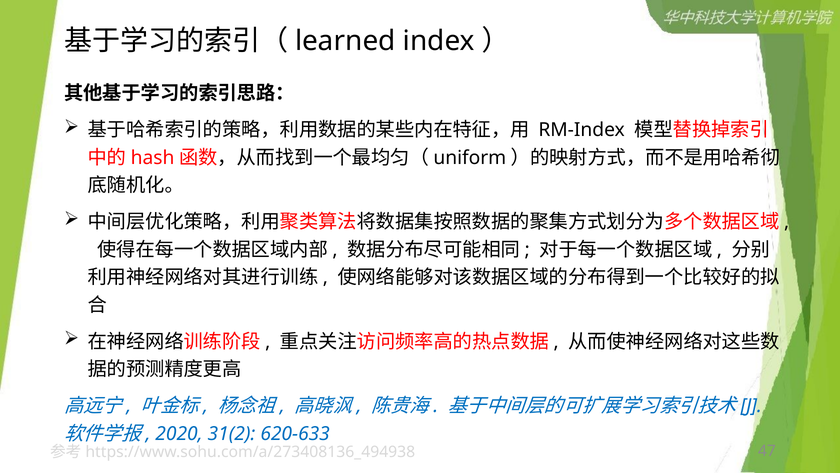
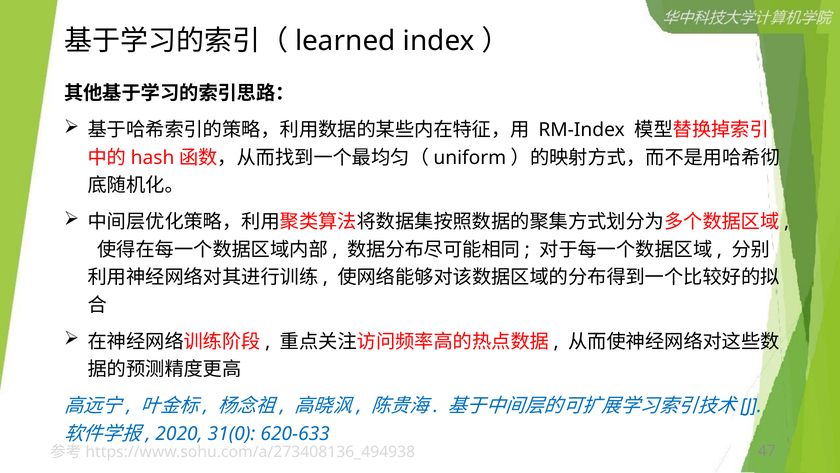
31(2: 31(2 -> 31(0 (231, 433)
